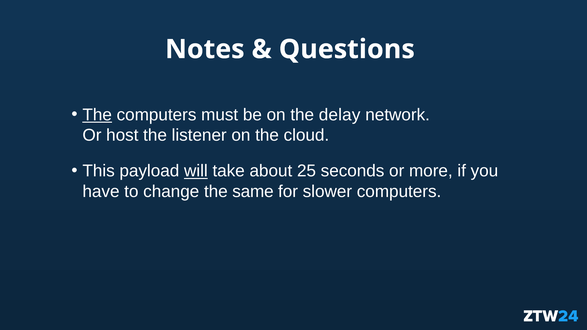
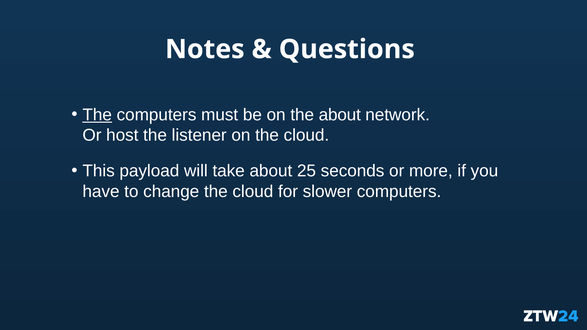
the delay: delay -> about (340, 115)
will underline: present -> none (196, 171)
change the same: same -> cloud (253, 192)
